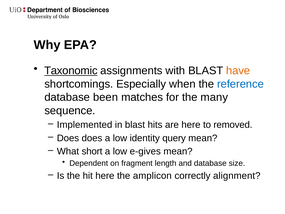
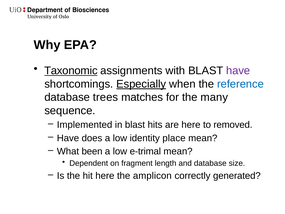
have colour: orange -> purple (238, 71)
Especially underline: none -> present (141, 84)
been: been -> trees (106, 97)
Does: Does -> Have (68, 138)
query: query -> place (174, 138)
short: short -> been (92, 151)
e-gives: e-gives -> e-trimal (145, 151)
alignment: alignment -> generated (237, 176)
